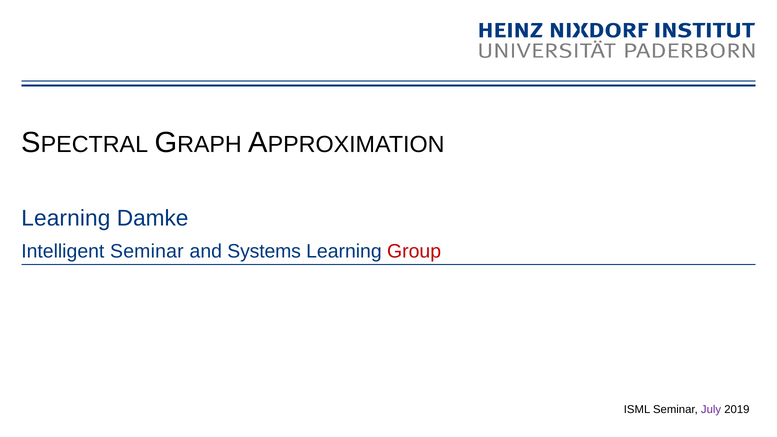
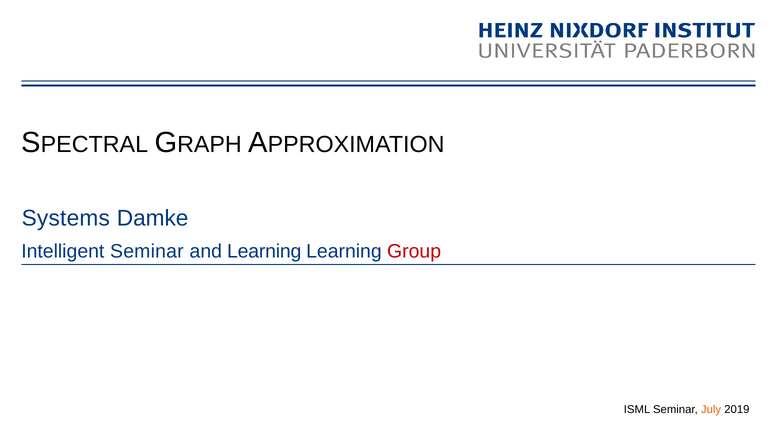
Learning: Learning -> Systems (66, 218)
and Systems: Systems -> Learning (264, 251)
July colour: purple -> orange (711, 410)
